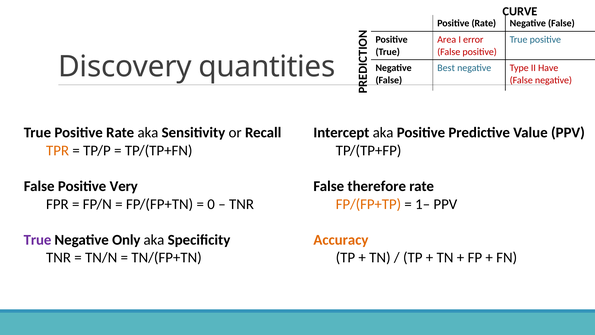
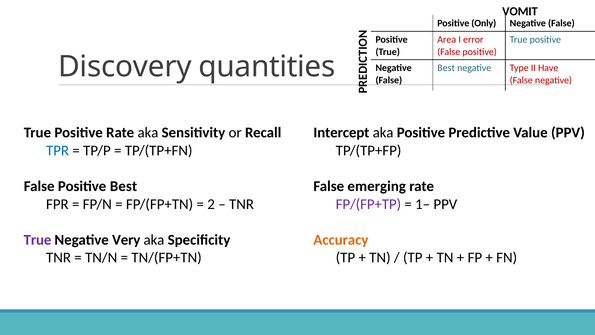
CURVE: CURVE -> VOMIT (520, 11)
Rate: Rate -> Only (484, 23)
TPR colour: orange -> blue (58, 150)
Positive Very: Very -> Best (124, 186)
therefore: therefore -> emerging (377, 186)
0: 0 -> 2 (211, 204)
FP/(FP+TP colour: orange -> purple (368, 204)
Only: Only -> Very (126, 240)
